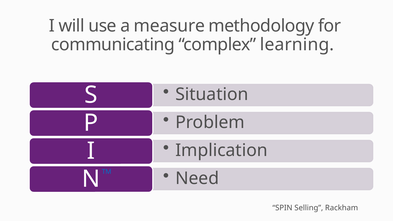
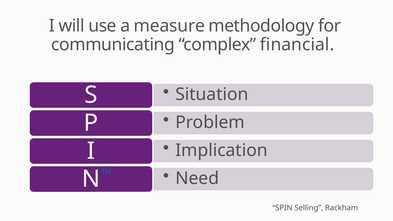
learning: learning -> financial (297, 45)
